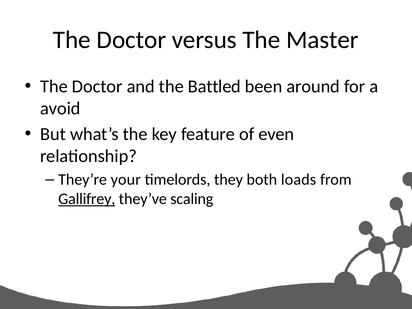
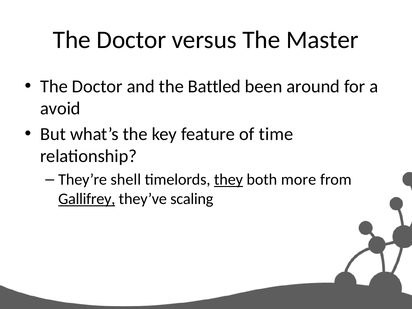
even: even -> time (276, 134)
your: your -> shell (126, 180)
they underline: none -> present (229, 180)
loads: loads -> more (299, 180)
